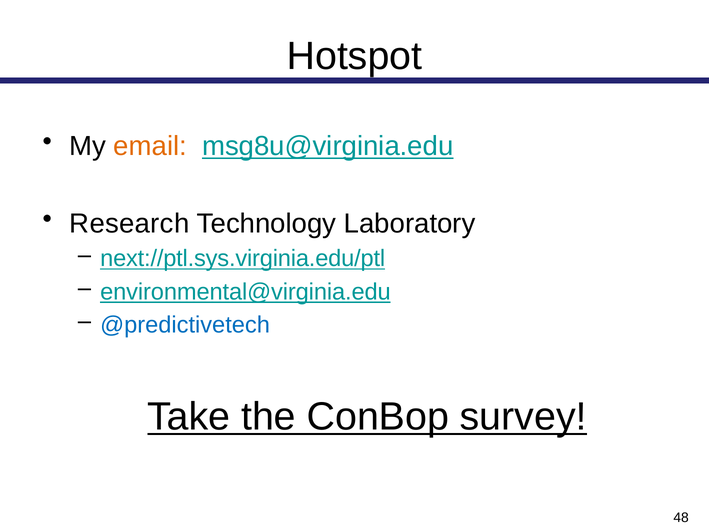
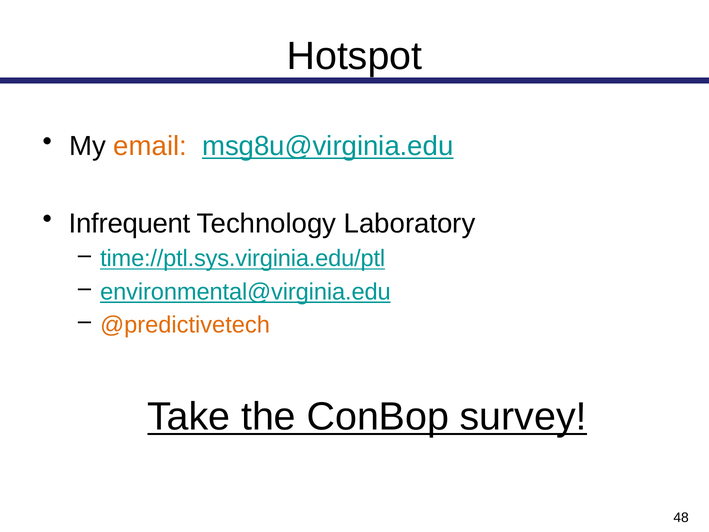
Research: Research -> Infrequent (130, 223)
next://ptl.sys.virginia.edu/ptl: next://ptl.sys.virginia.edu/ptl -> time://ptl.sys.virginia.edu/ptl (243, 259)
@predictivetech colour: blue -> orange (185, 325)
